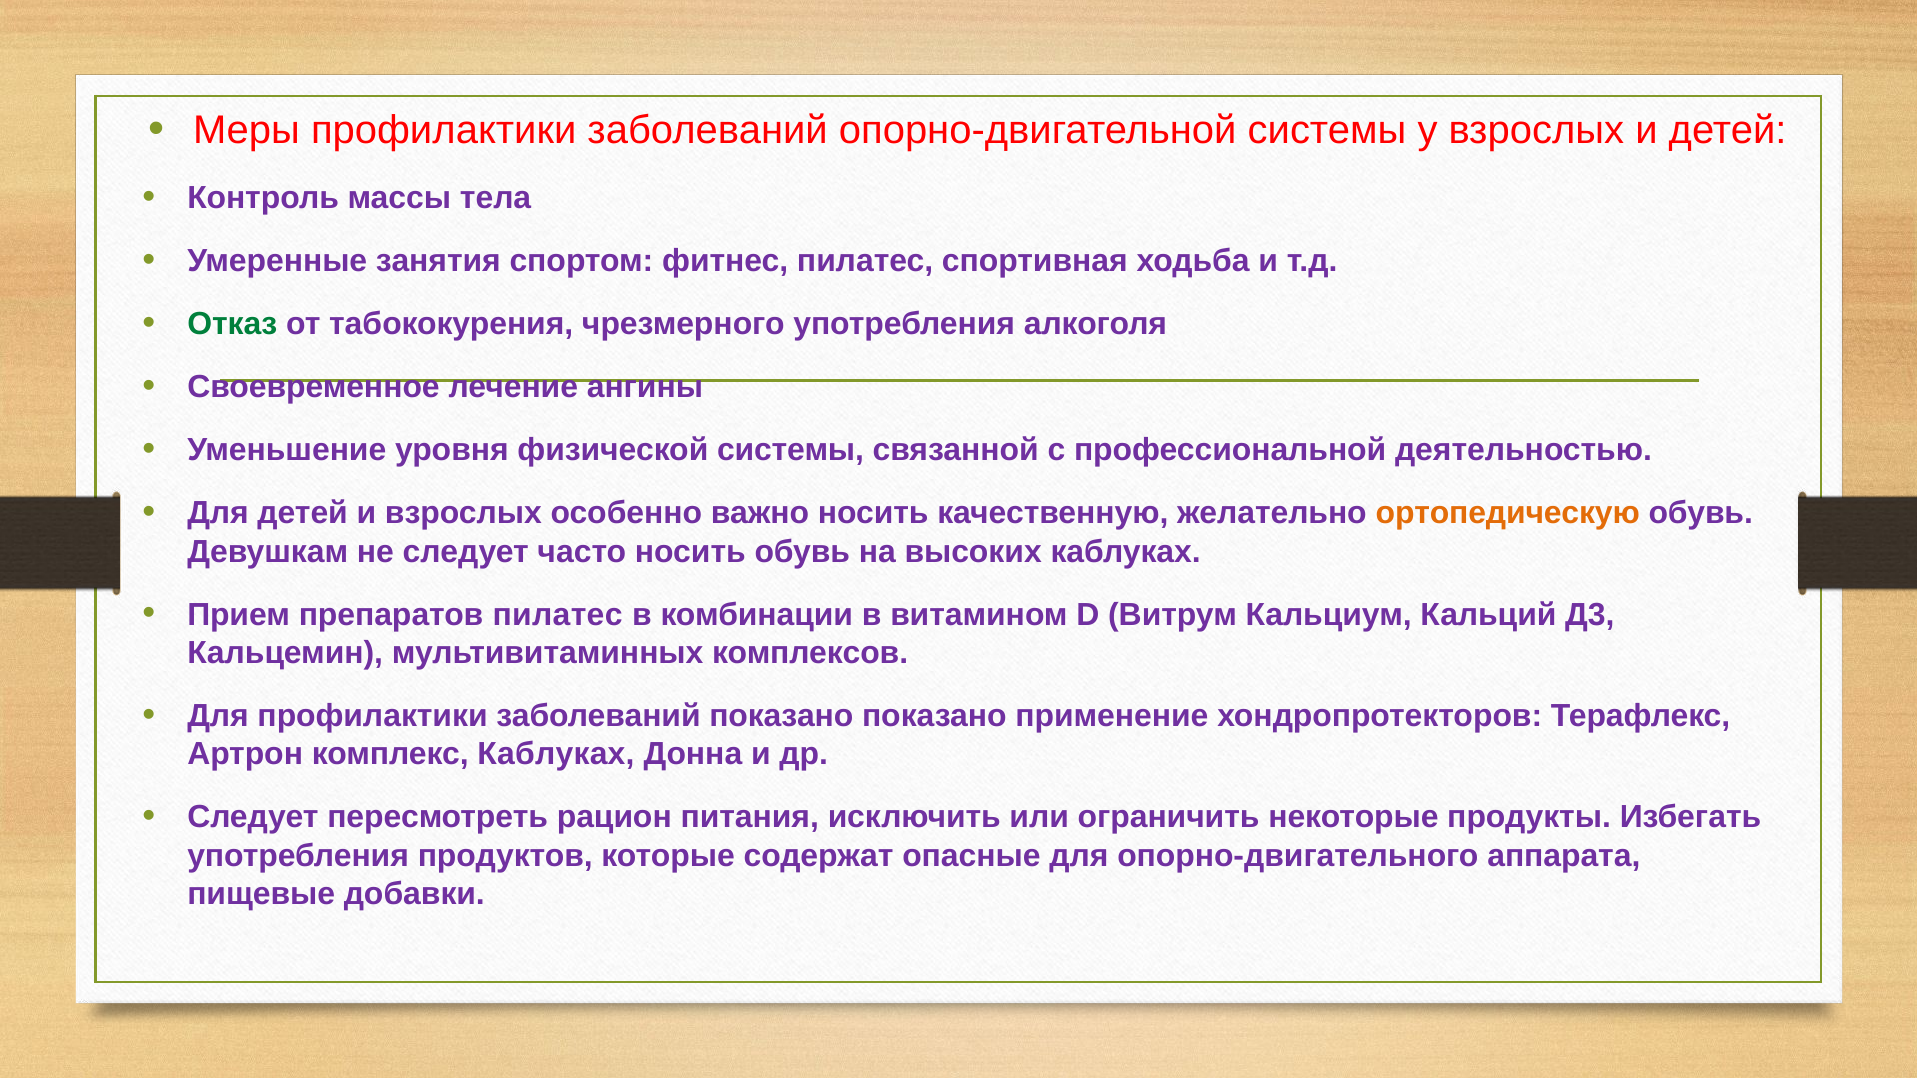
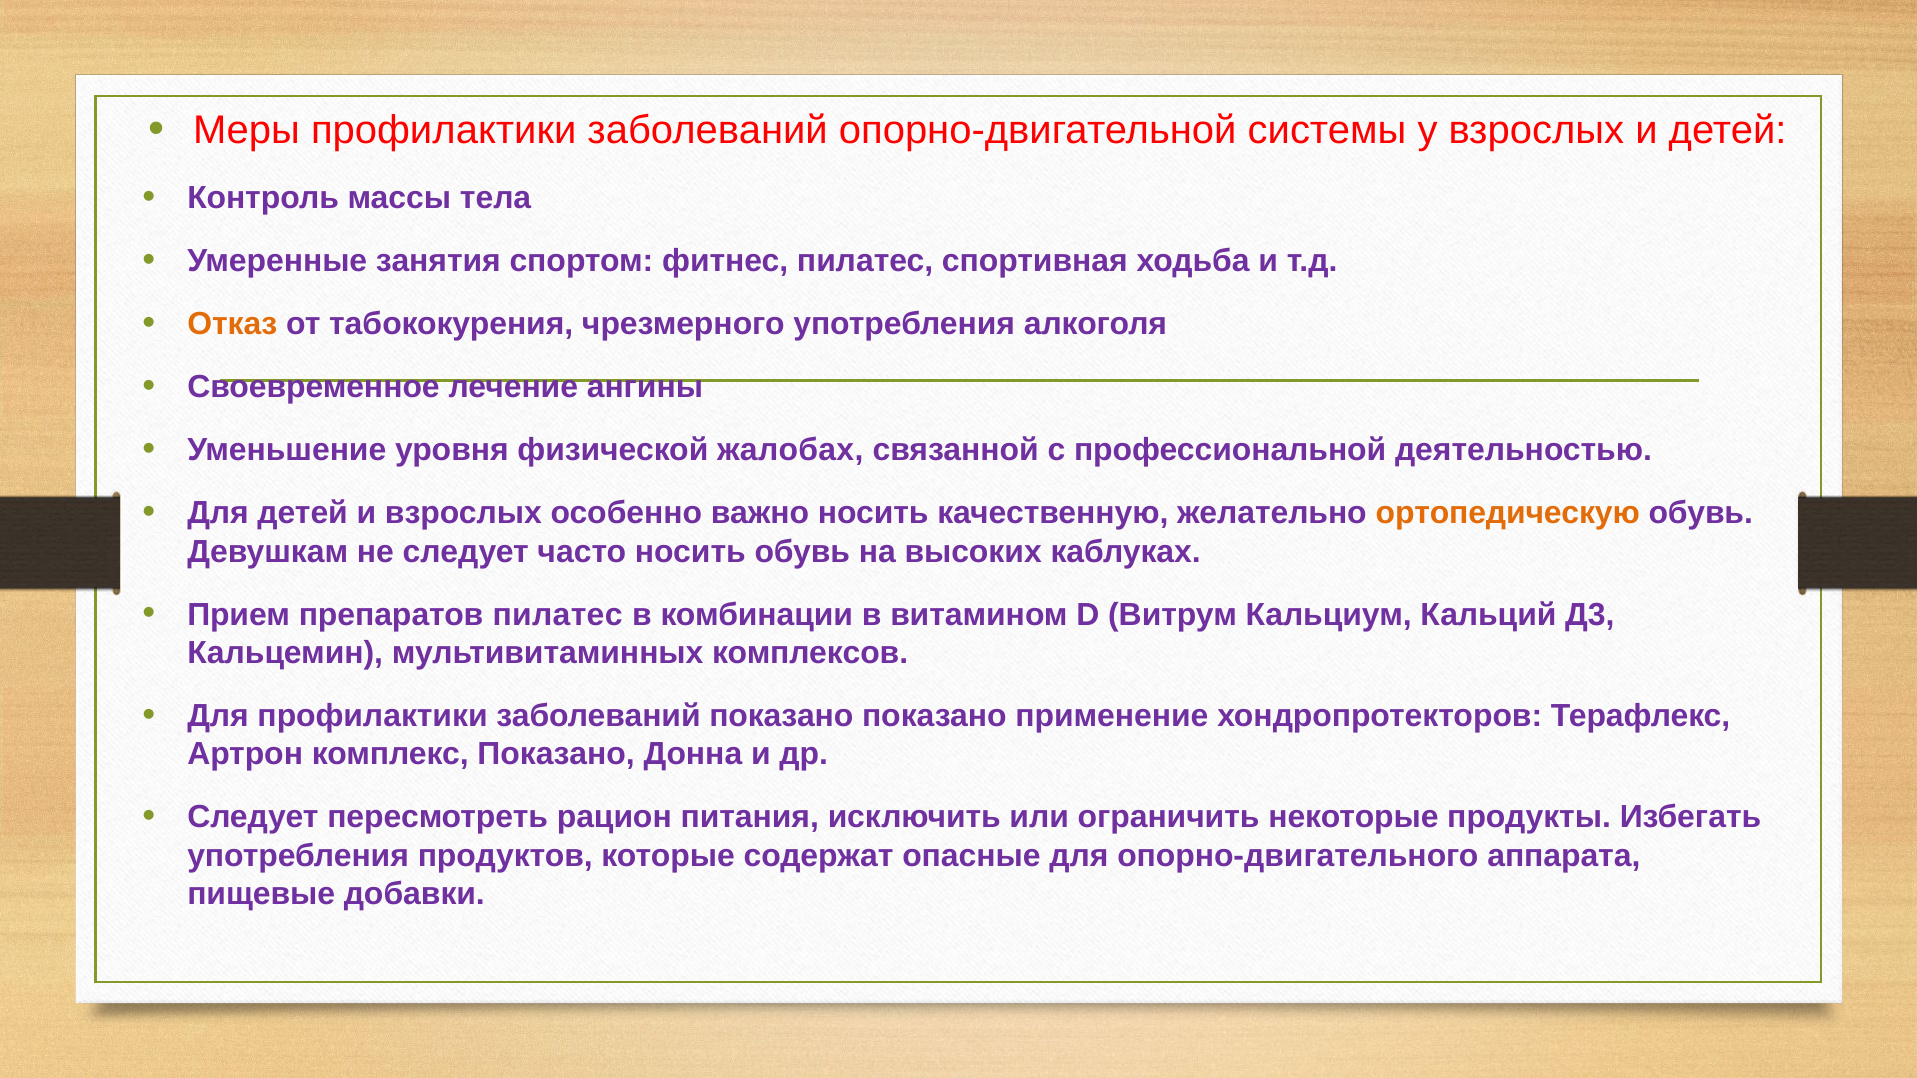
Отказ colour: green -> orange (232, 324)
физической системы: системы -> жалобах (790, 450)
комплекс Каблуках: Каблуках -> Показано (556, 755)
